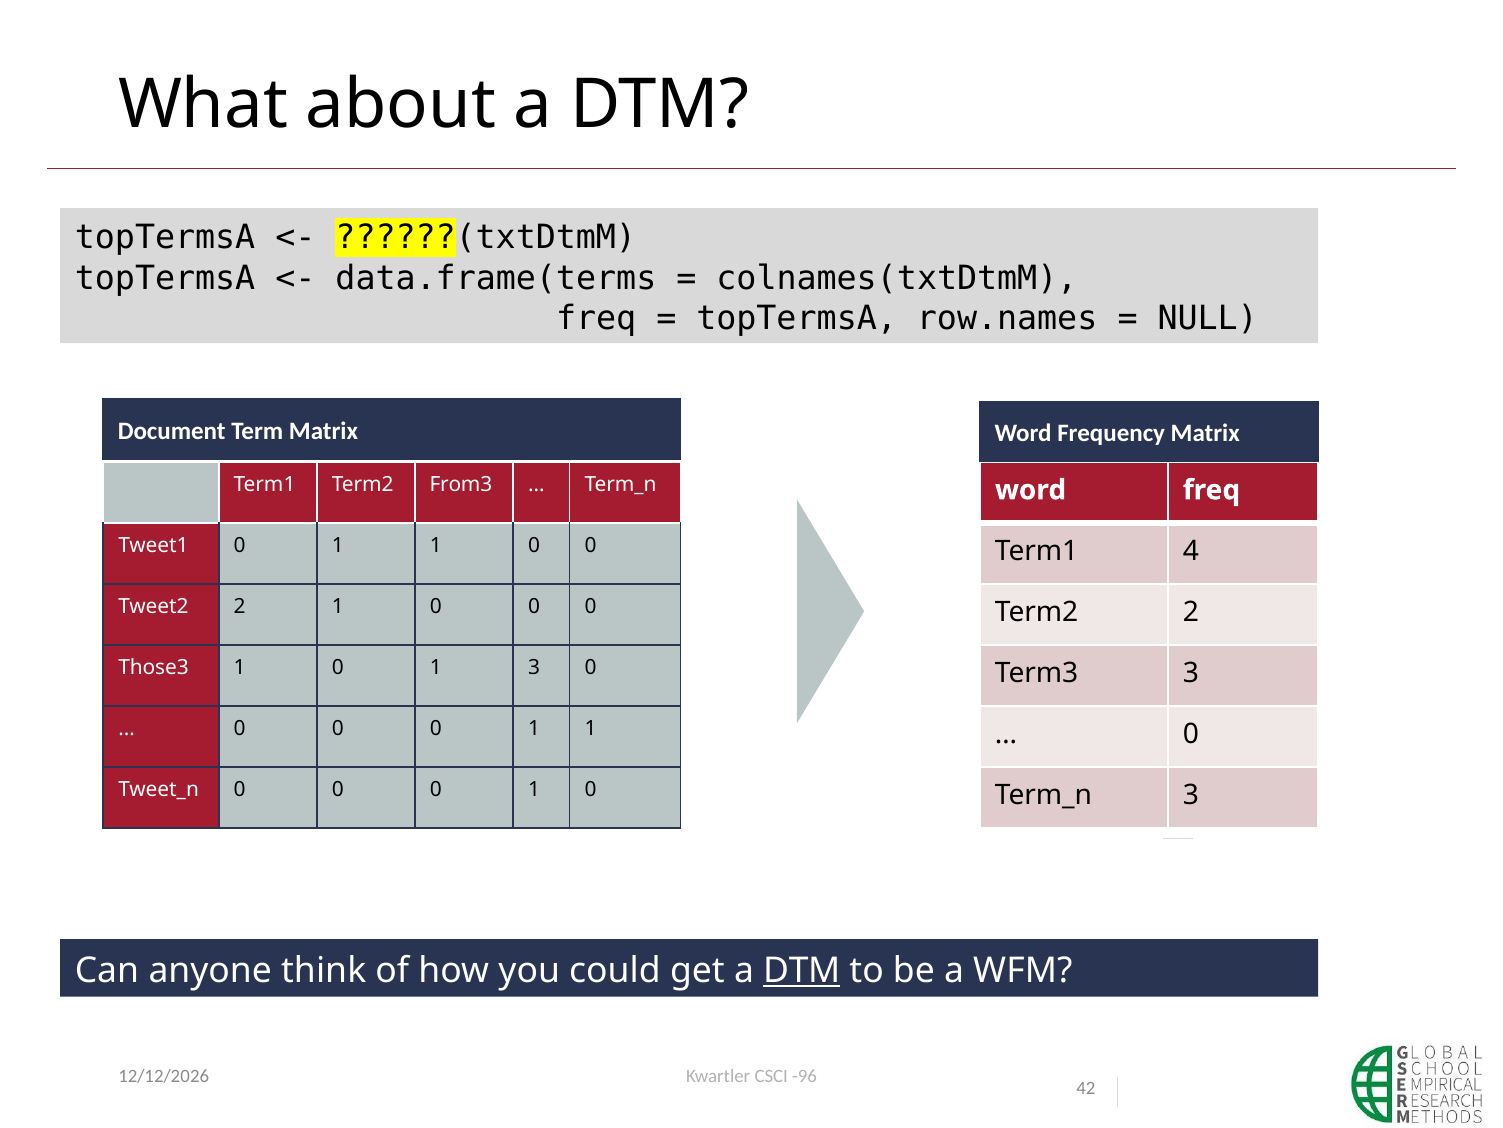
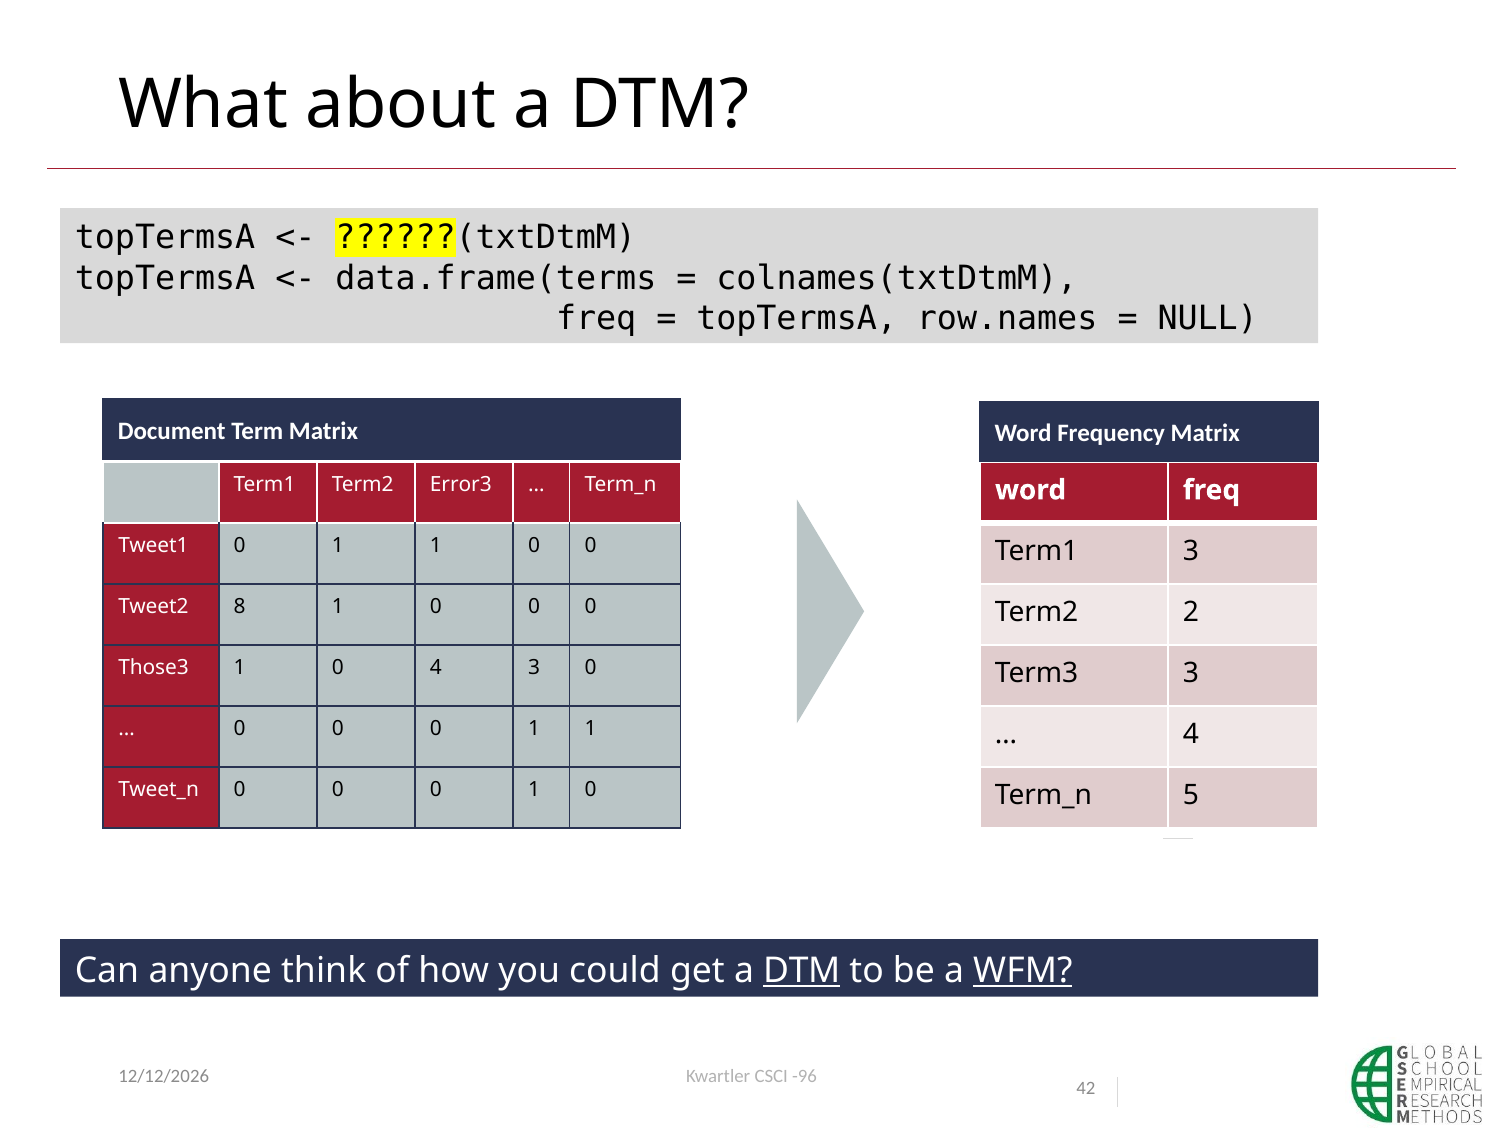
From3: From3 -> Error3 (461, 484)
Term1 4: 4 -> 3 (1191, 551)
Tweet2 2: 2 -> 8 (240, 606)
1 0 1: 1 -> 4 (436, 667)
0: 0 -> 4 (1191, 734)
3: 3 -> 5 (1191, 795)
WFM underline: none -> present (1023, 970)
